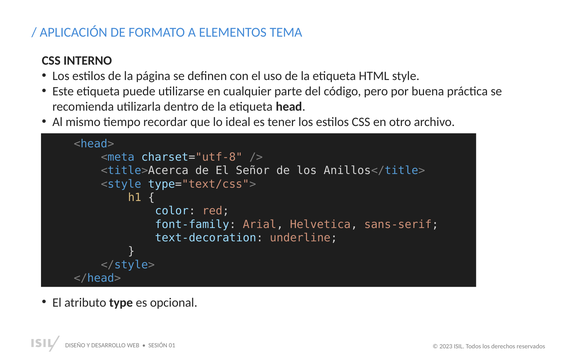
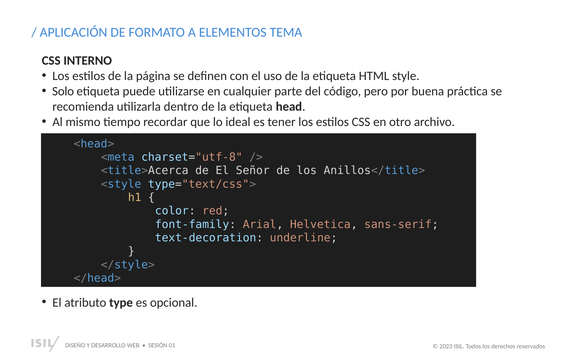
Este: Este -> Solo (63, 91)
